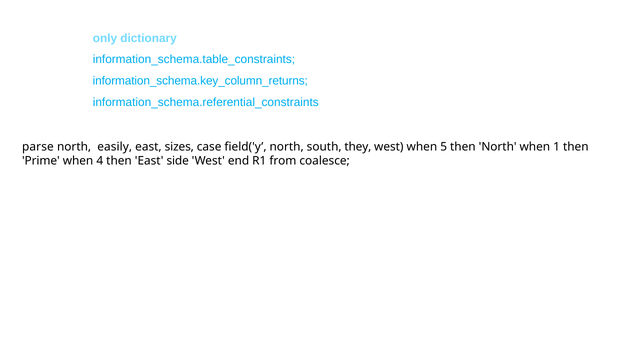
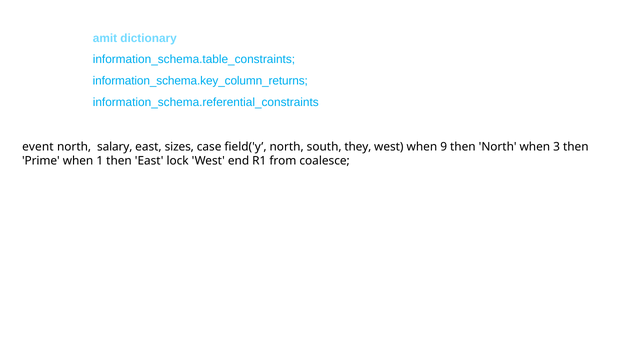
only: only -> amit (105, 38)
parse: parse -> event (38, 147)
easily: easily -> salary (115, 147)
5: 5 -> 9 (444, 147)
1: 1 -> 3 (557, 147)
4: 4 -> 1 (100, 161)
side: side -> lock (178, 161)
